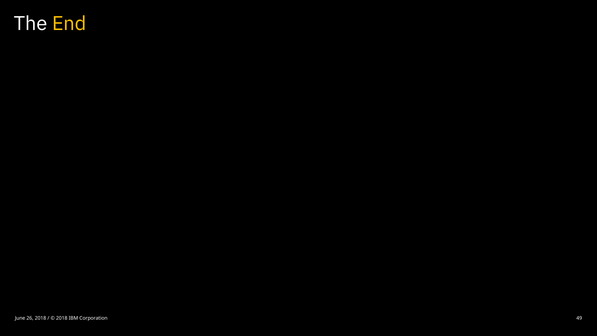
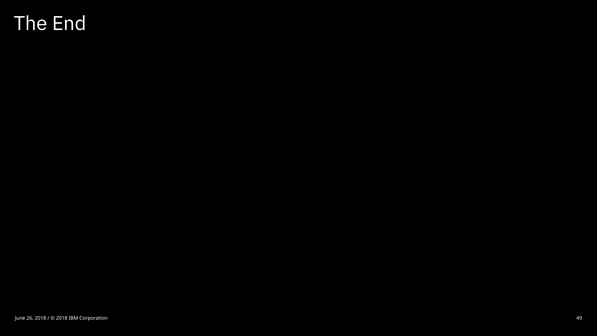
End colour: yellow -> white (69, 24)
